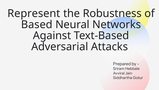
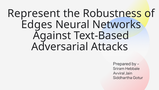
Based: Based -> Edges (37, 24)
